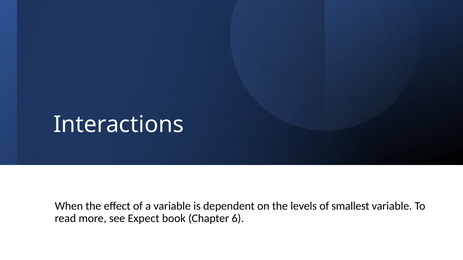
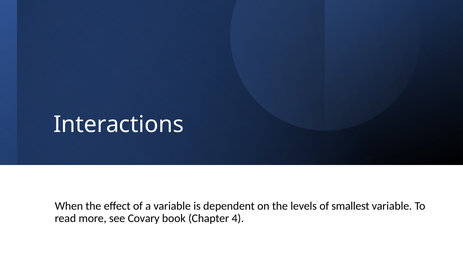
Expect: Expect -> Covary (144, 219)
6: 6 -> 4 (238, 219)
